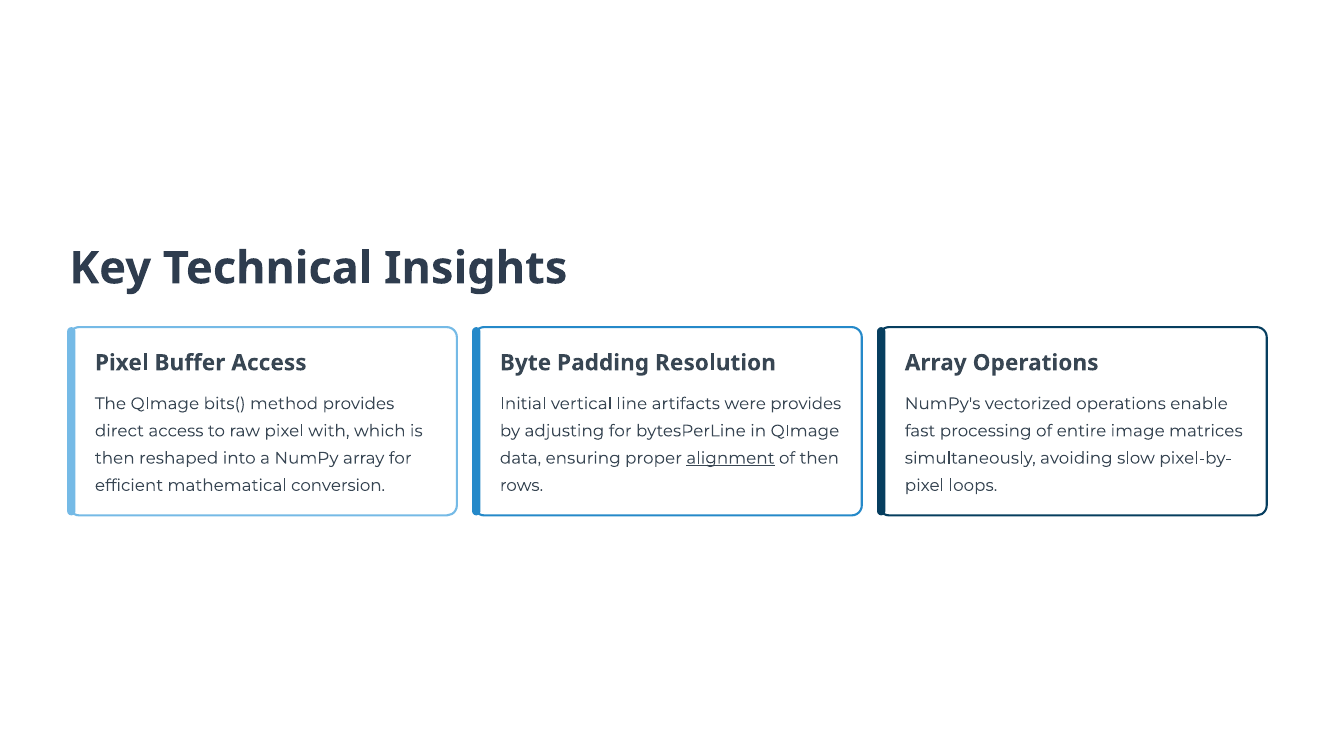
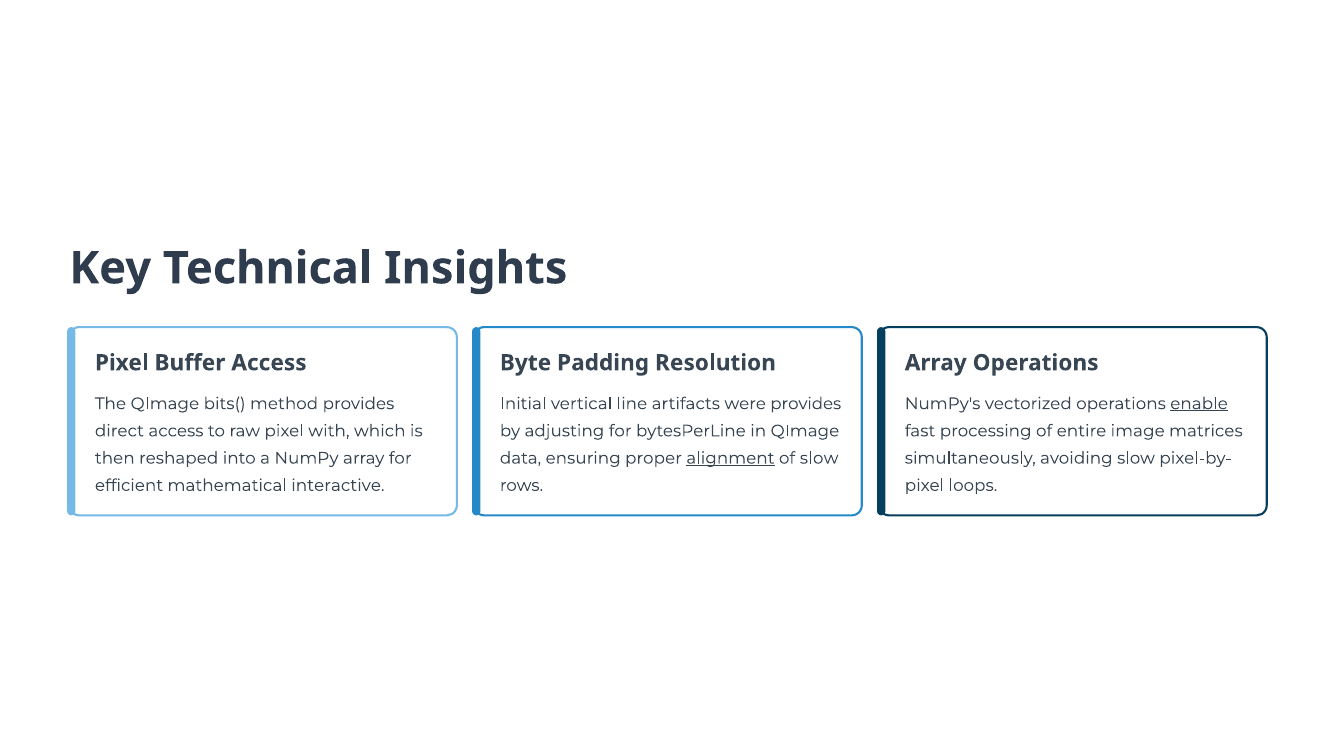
enable underline: none -> present (1199, 404)
of then: then -> slow (819, 458)
conversion: conversion -> interactive (338, 486)
